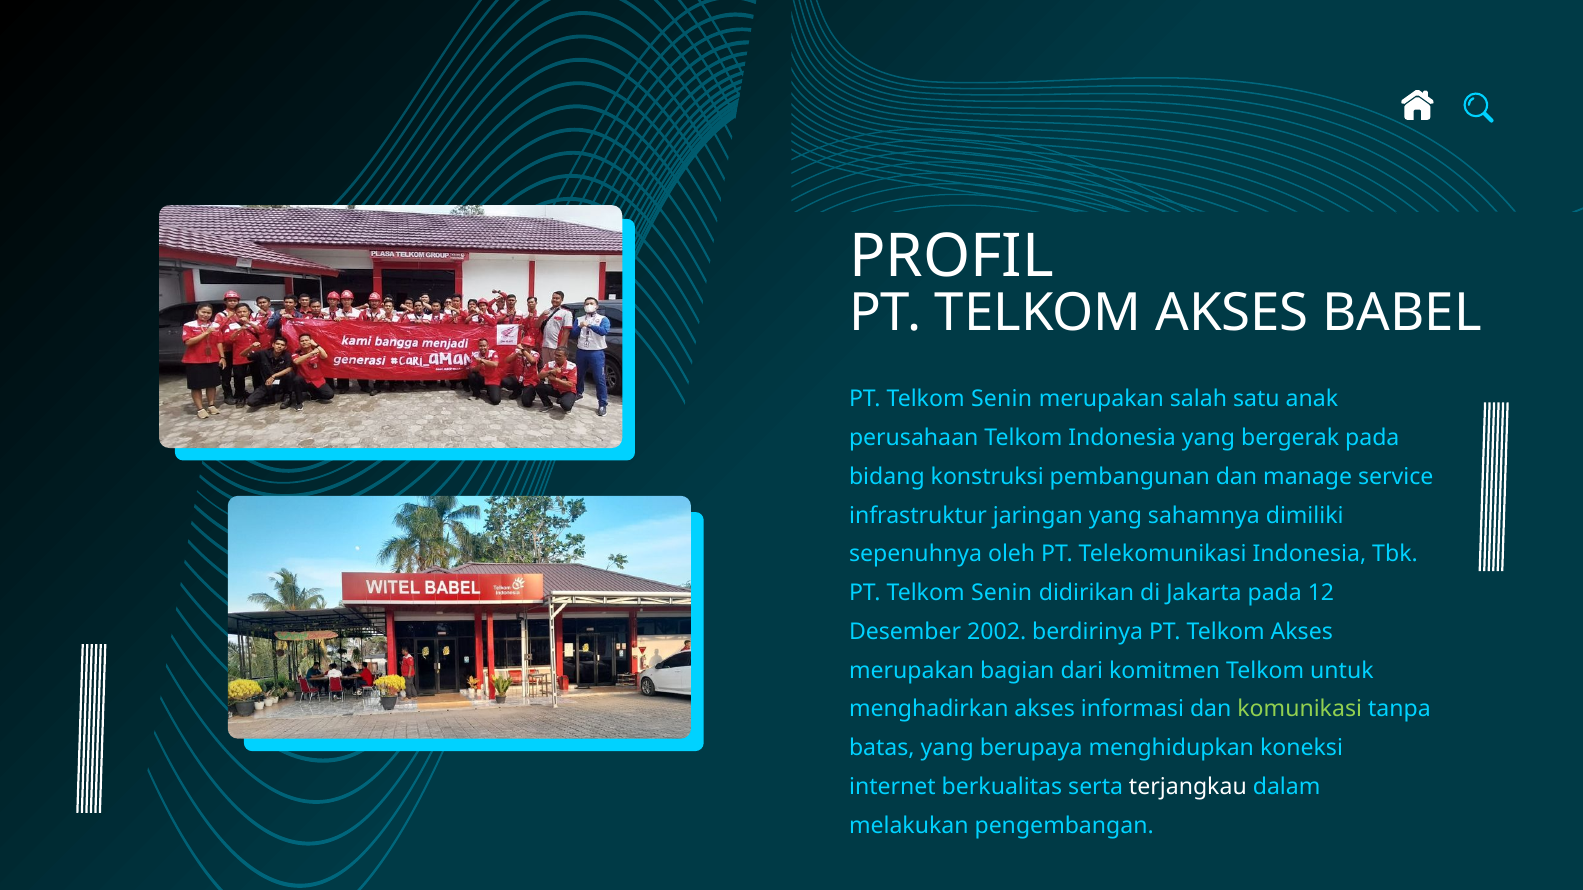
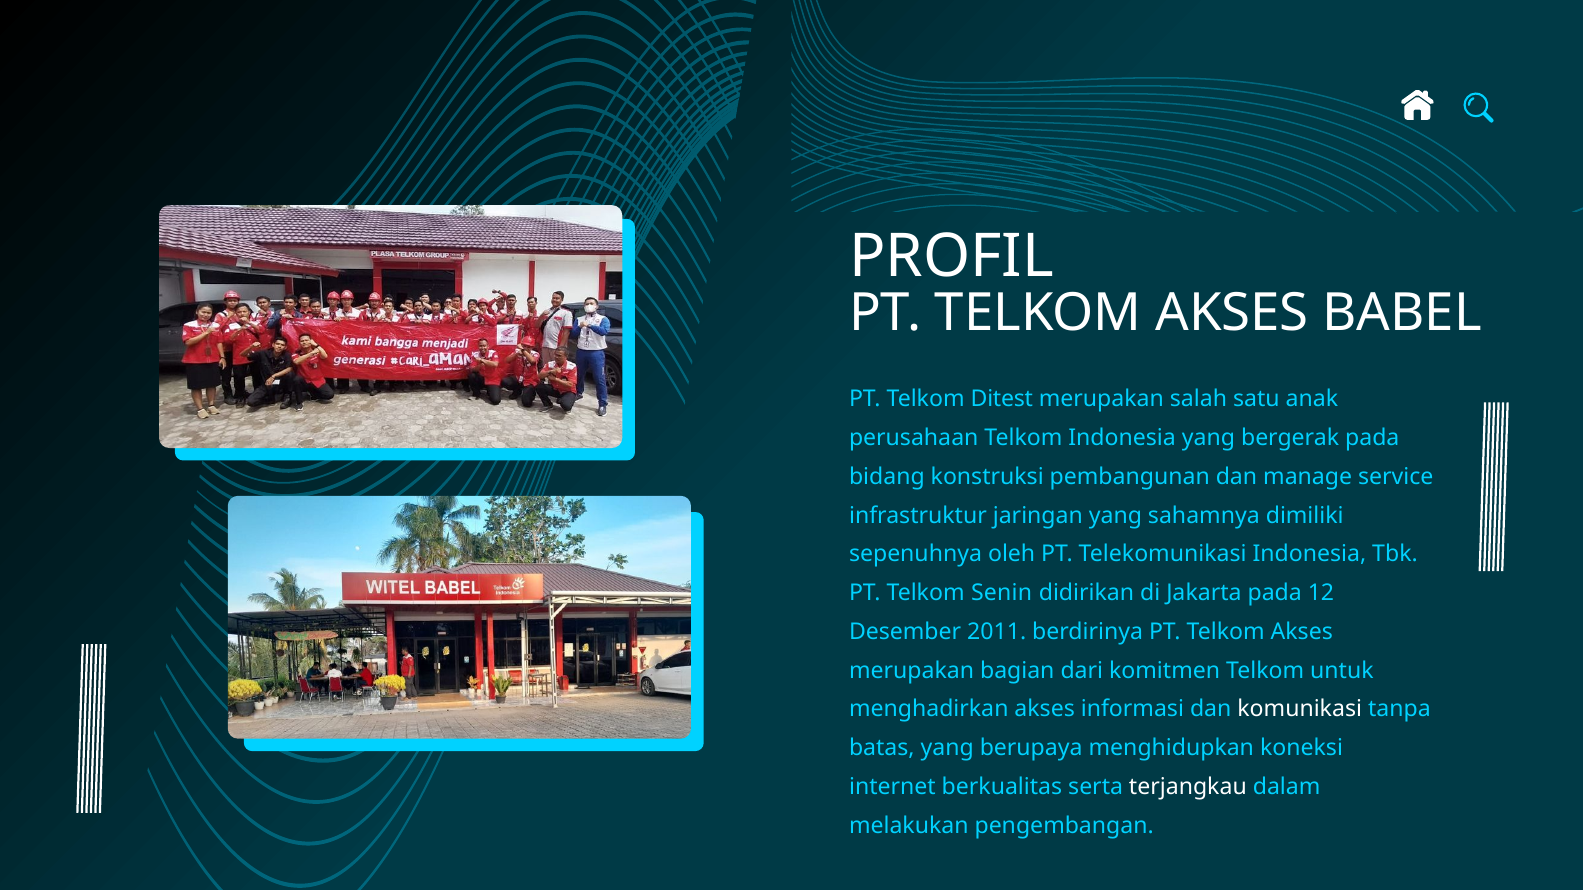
Senin: Senin -> Ditest (1002, 399)
2002: 2002 -> 2011 (997, 632)
komunikasi colour: light green -> white (1300, 710)
